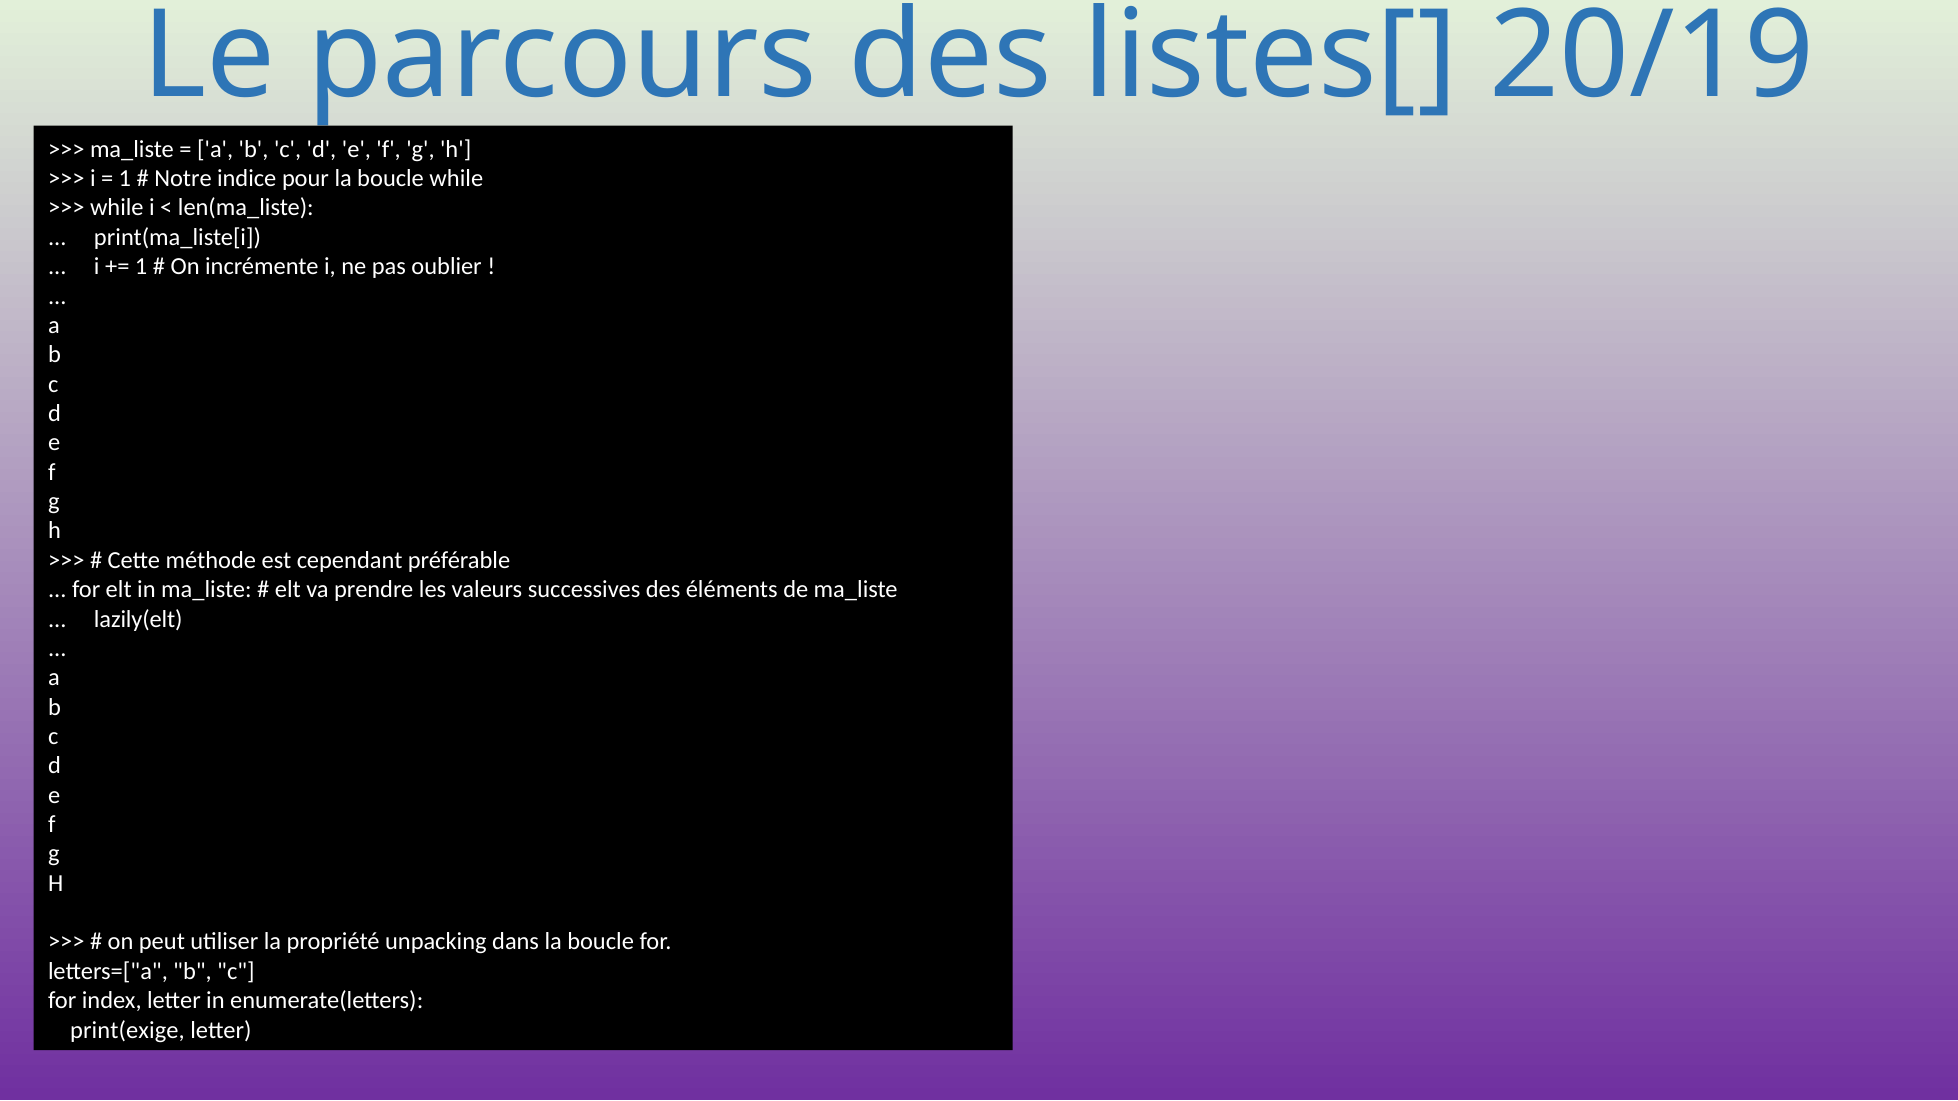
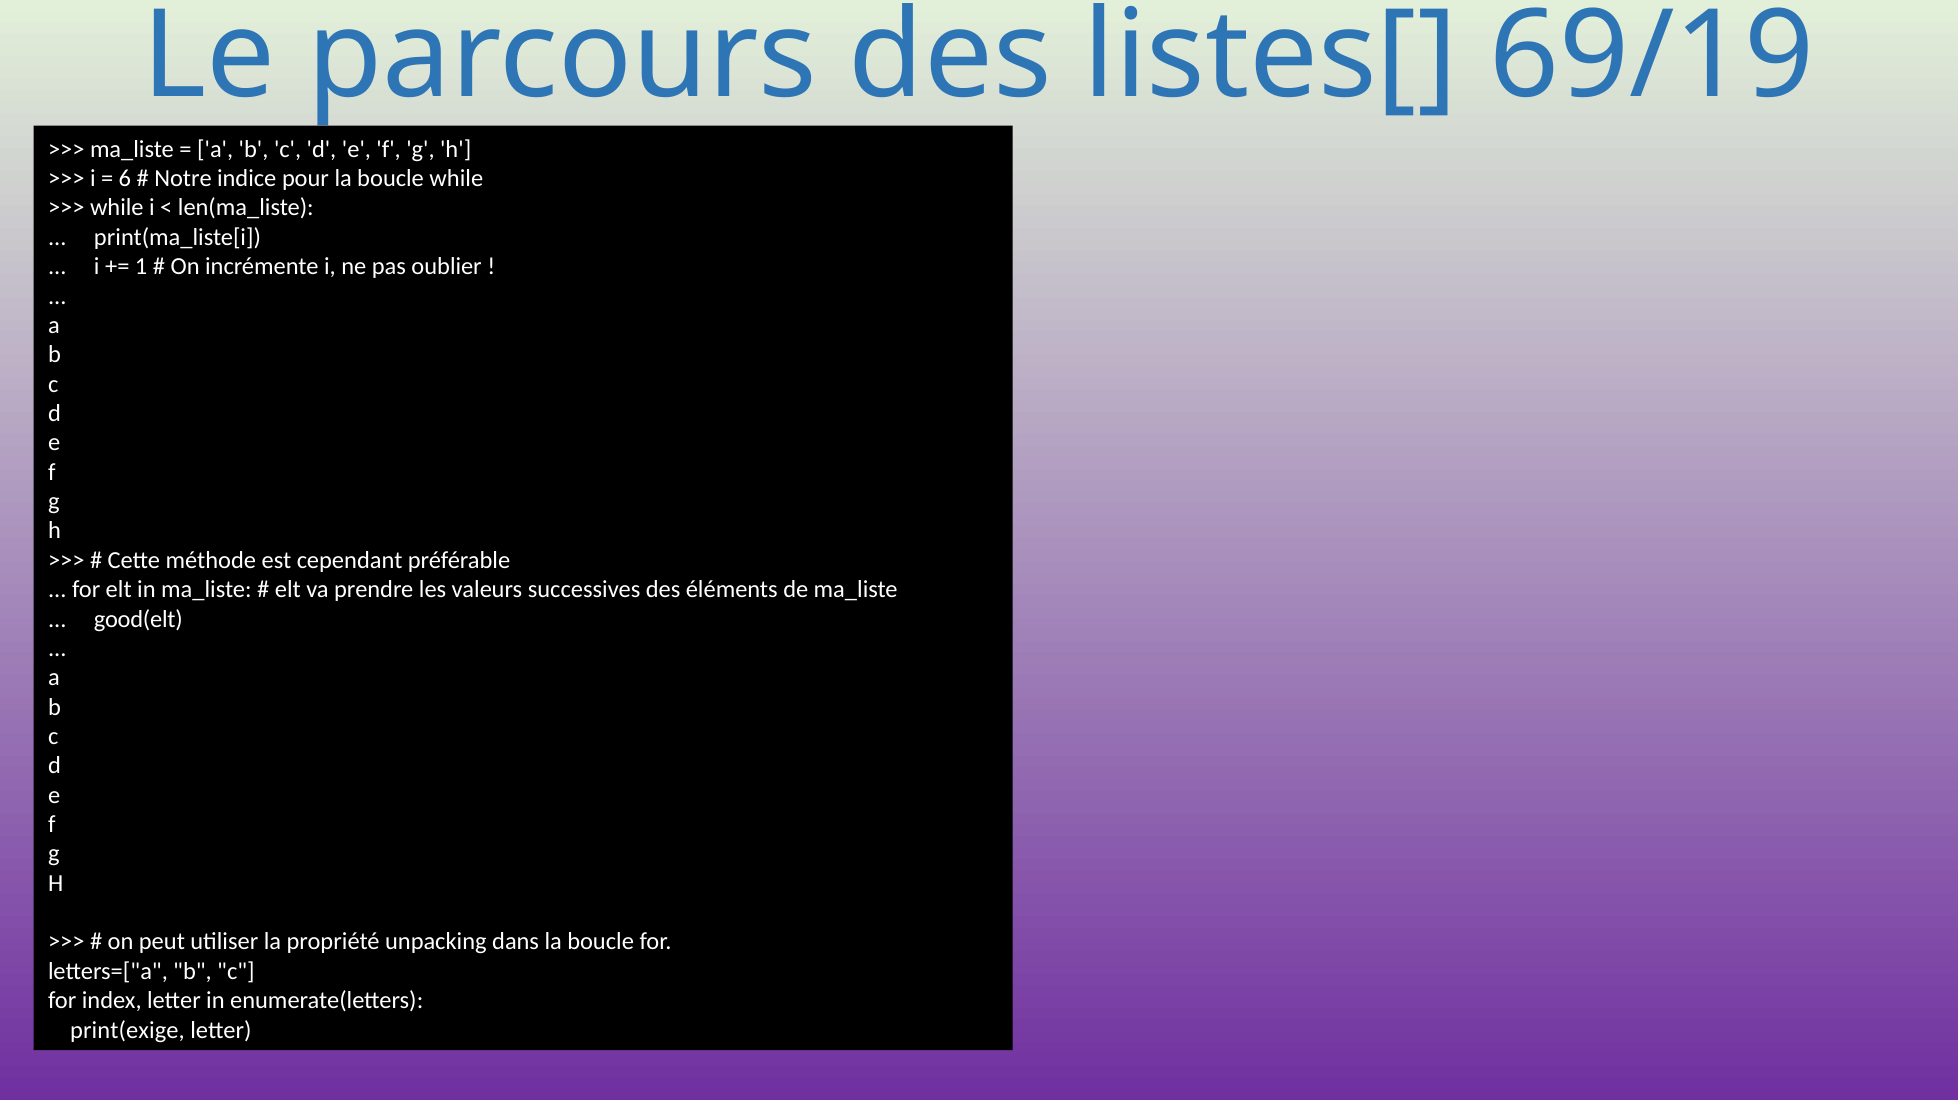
20/19: 20/19 -> 69/19 (1652, 56)
1: 1 -> 6 (125, 179)
lazily(elt: lazily(elt -> good(elt (138, 619)
